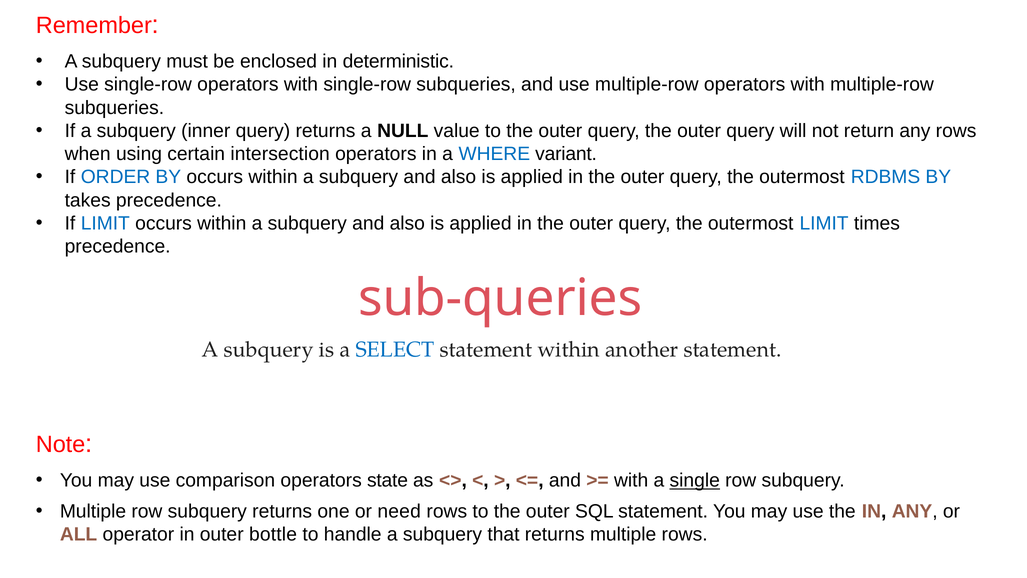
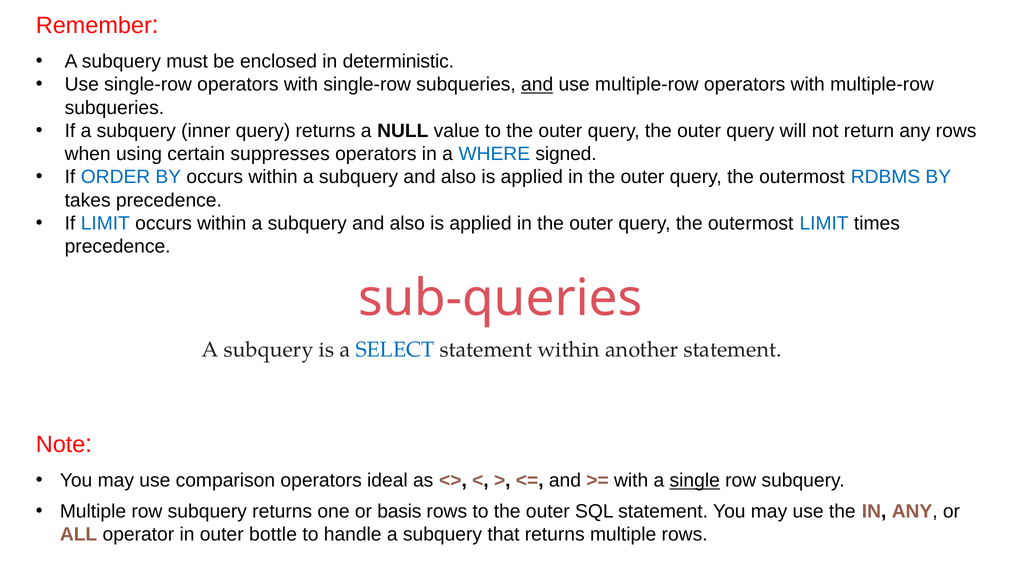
and underline: none -> present (537, 85)
intersection: intersection -> suppresses (280, 154)
variant: variant -> signed (566, 154)
state: state -> ideal (387, 480)
need: need -> basis (399, 511)
